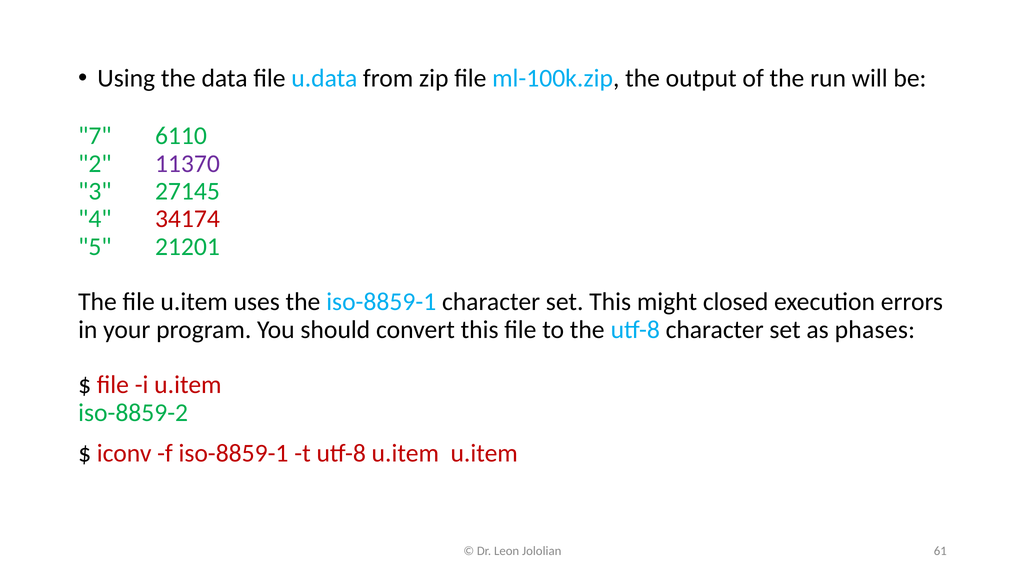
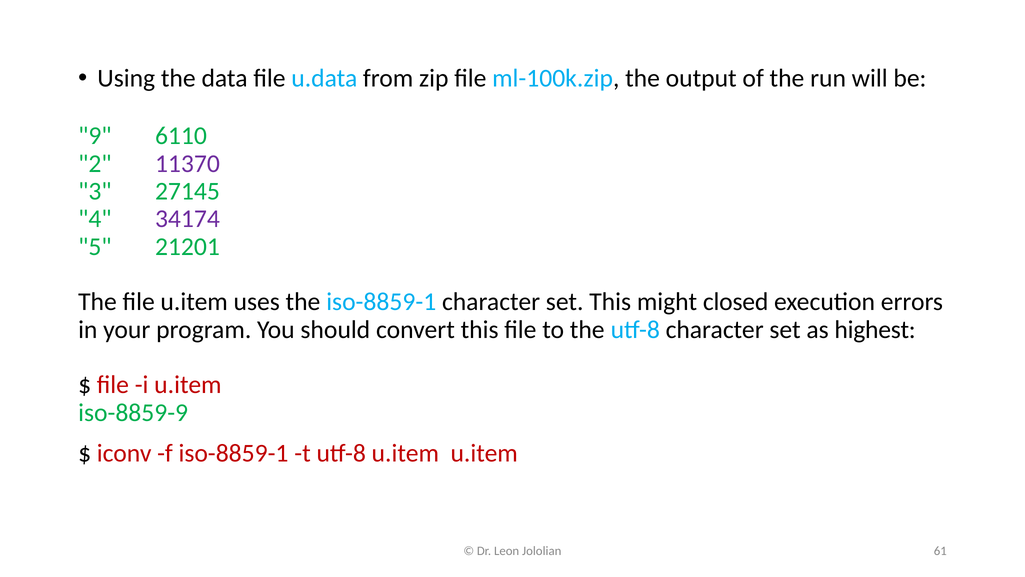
7: 7 -> 9 (95, 136)
34174 colour: red -> purple (187, 219)
phases: phases -> highest (875, 329)
iso-8859-2: iso-8859-2 -> iso-8859-9 (133, 412)
